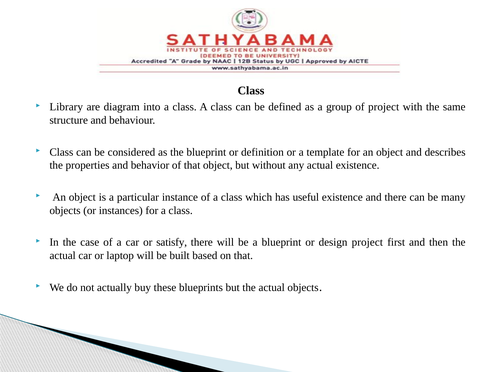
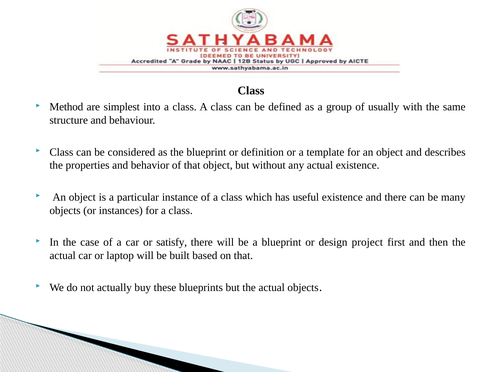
Library: Library -> Method (66, 107)
diagram: diagram -> simplest (122, 107)
of project: project -> usually (384, 107)
